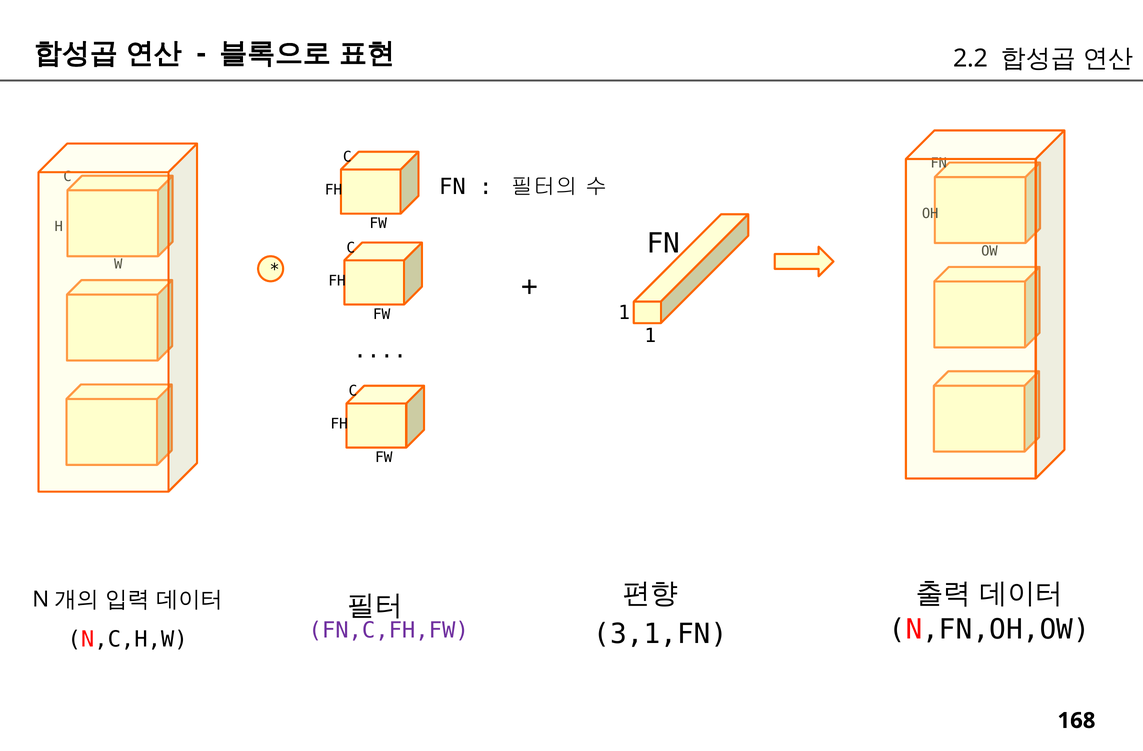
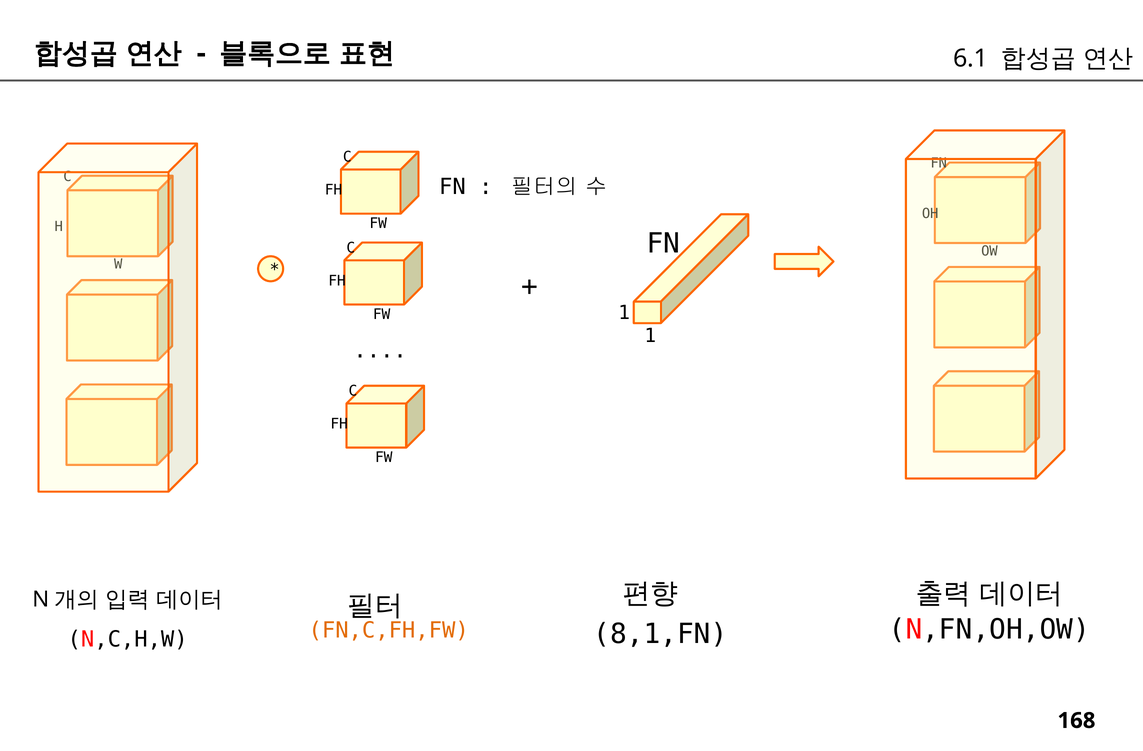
2.2: 2.2 -> 6.1 (971, 59)
3,1,FN: 3,1,FN -> 8,1,FN (660, 634)
FN,C,FH,FW colour: purple -> orange (389, 630)
